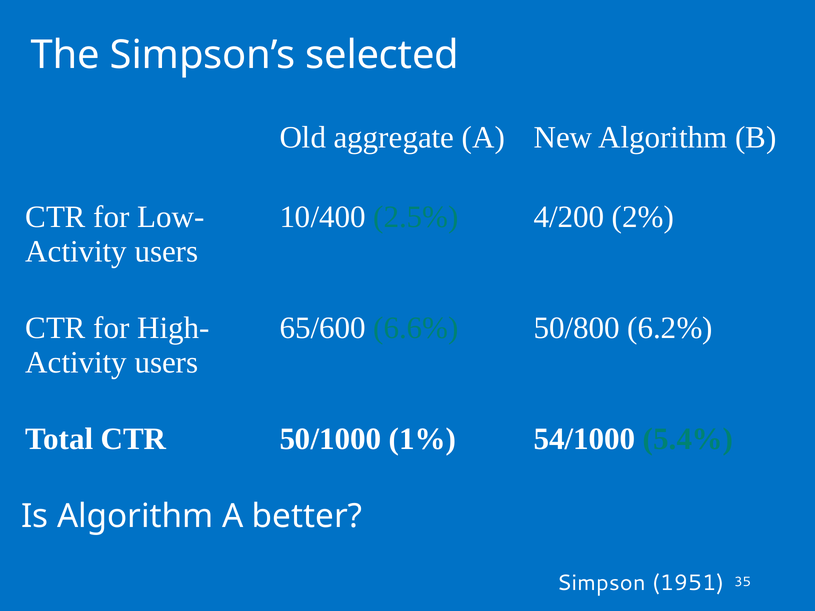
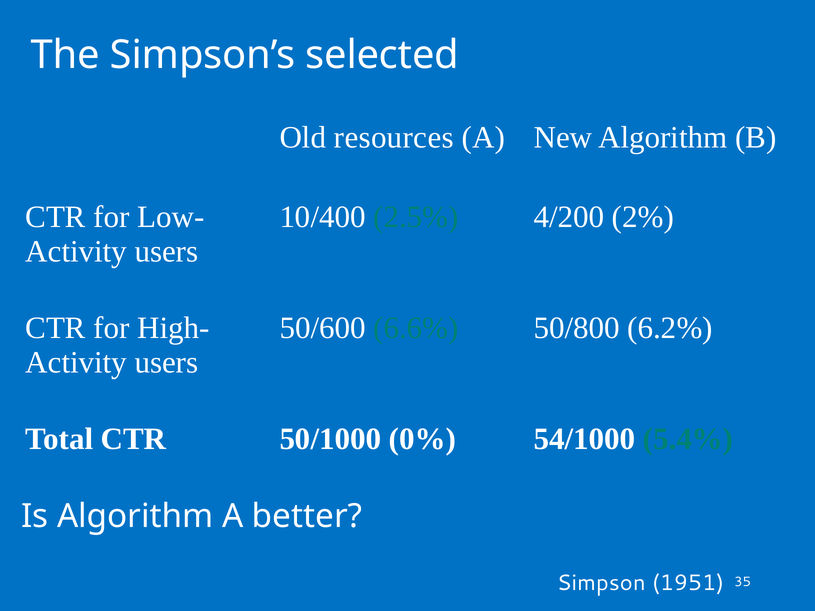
aggregate: aggregate -> resources (394, 137)
65/600: 65/600 -> 50/600 (323, 328)
1%: 1% -> 0% (422, 439)
